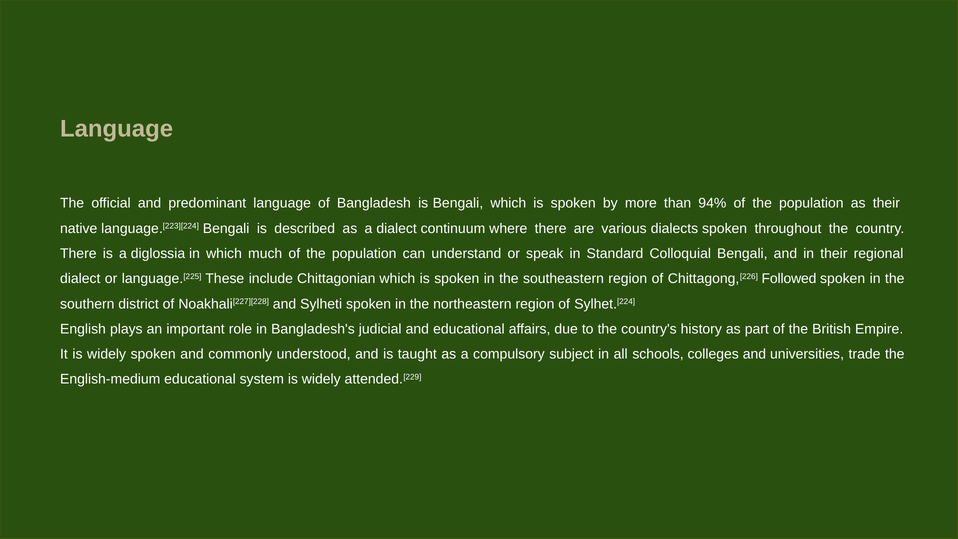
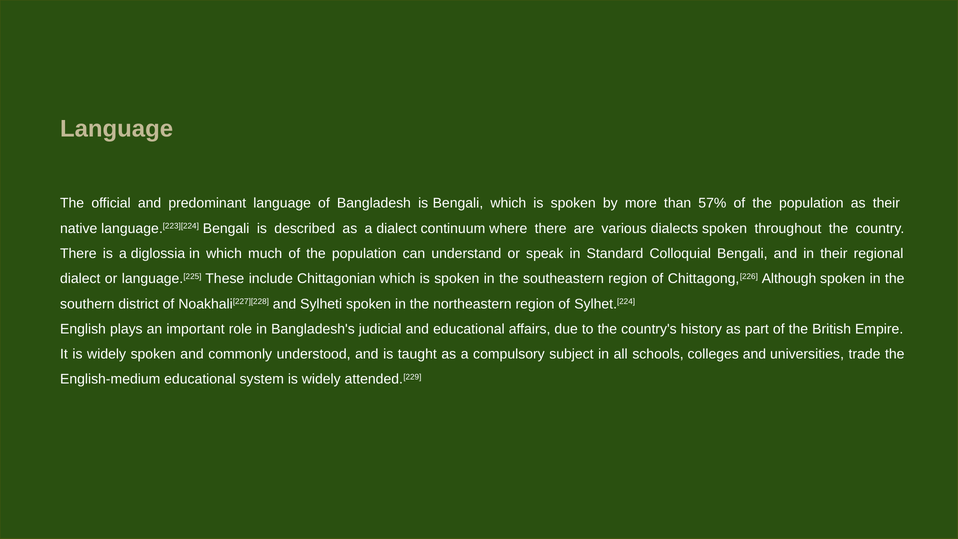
94%: 94% -> 57% (712, 203)
Followed: Followed -> Although (789, 279)
